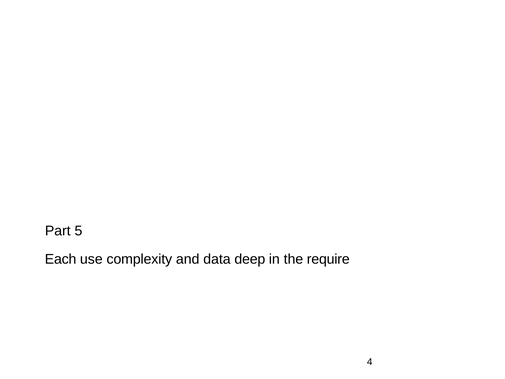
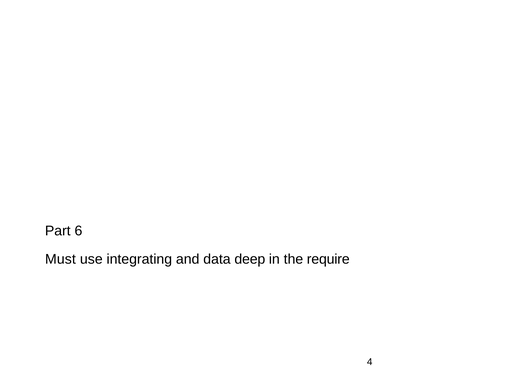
5: 5 -> 6 (78, 231)
Each: Each -> Must (60, 259)
complexity: complexity -> integrating (139, 259)
